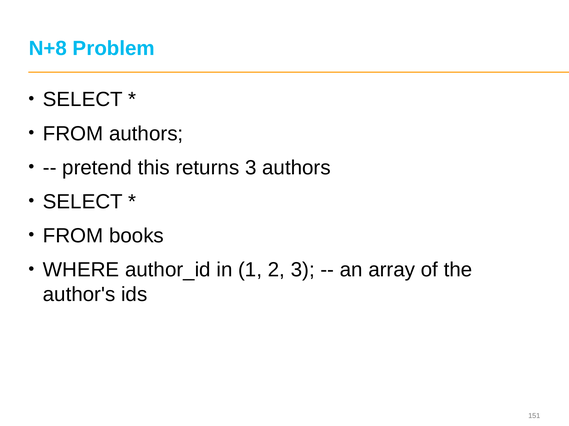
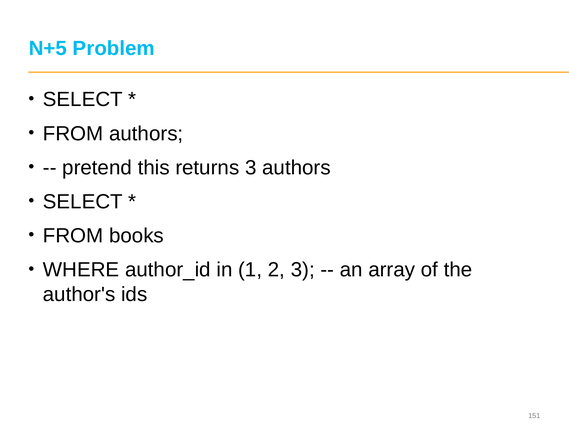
N+8: N+8 -> N+5 (48, 49)
